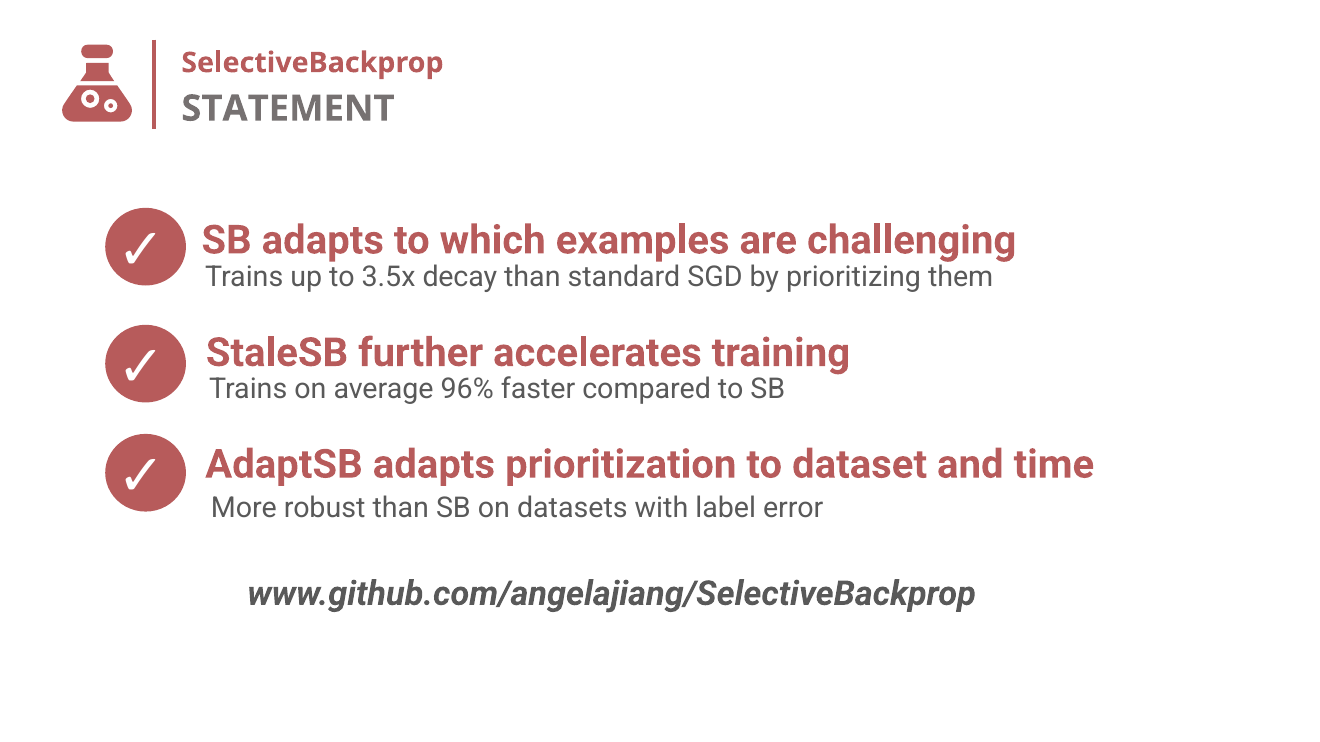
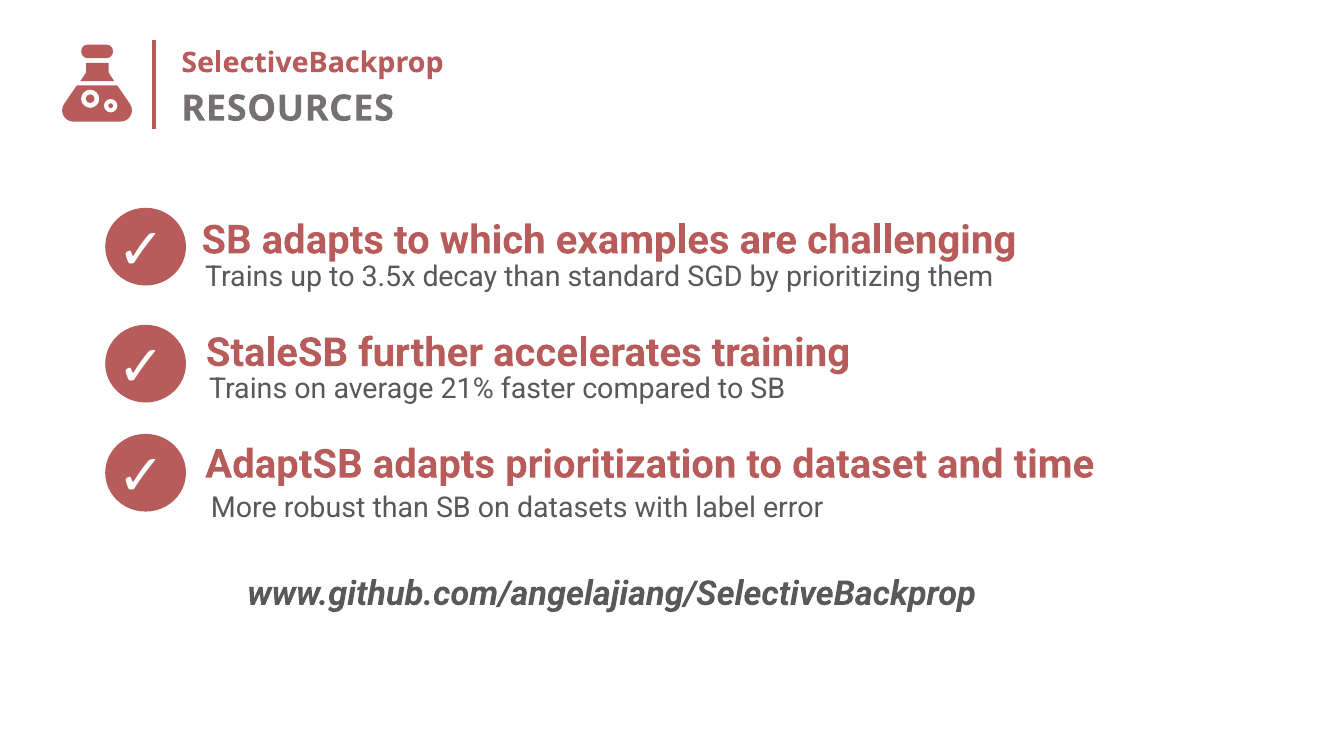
STATEMENT: STATEMENT -> RESOURCES (288, 109)
96%: 96% -> 21% (467, 389)
